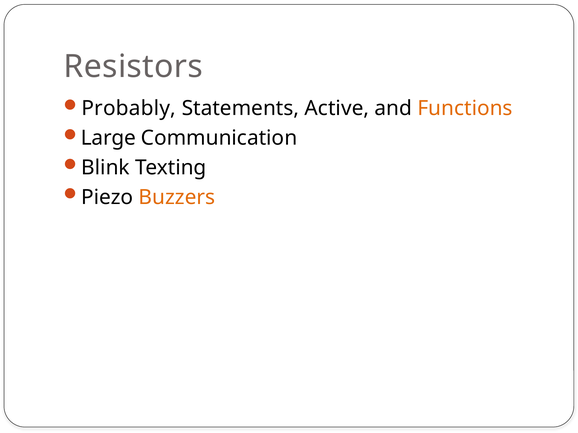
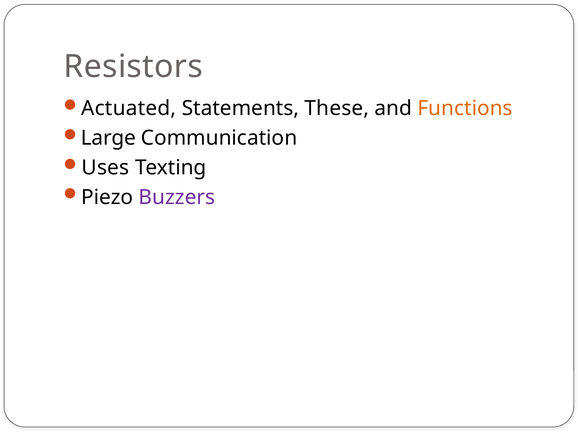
Probably: Probably -> Actuated (129, 108)
Active: Active -> These (337, 108)
Blink: Blink -> Uses (105, 168)
Buzzers colour: orange -> purple (177, 197)
